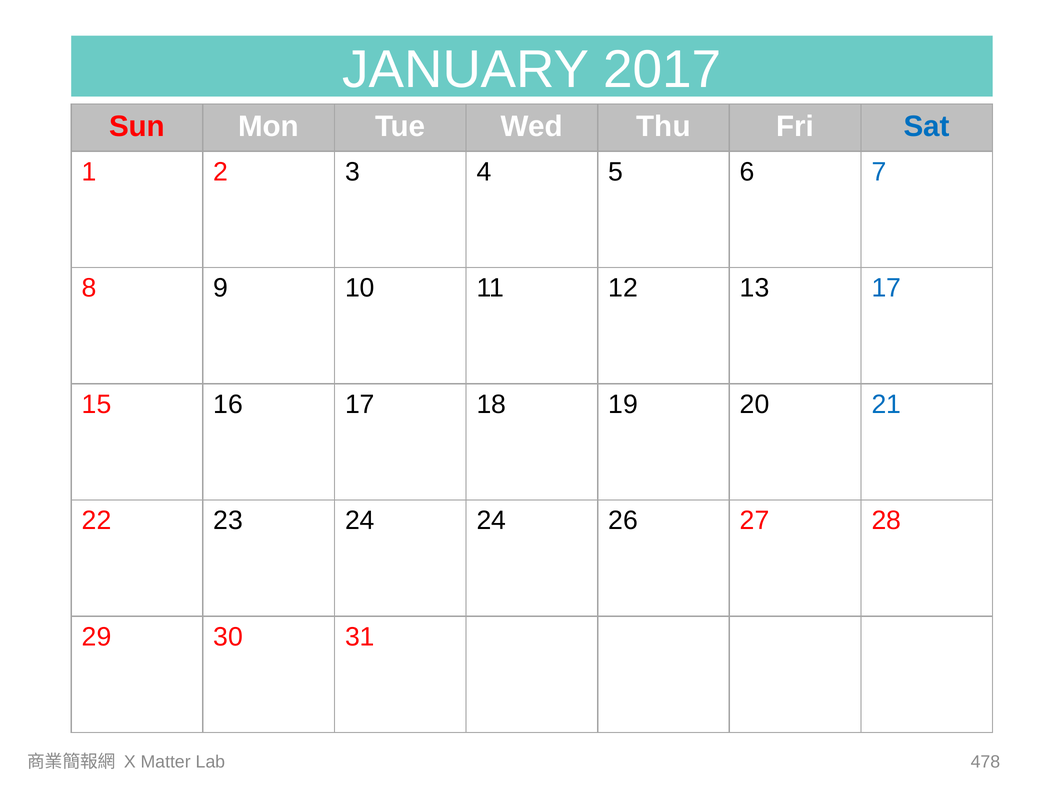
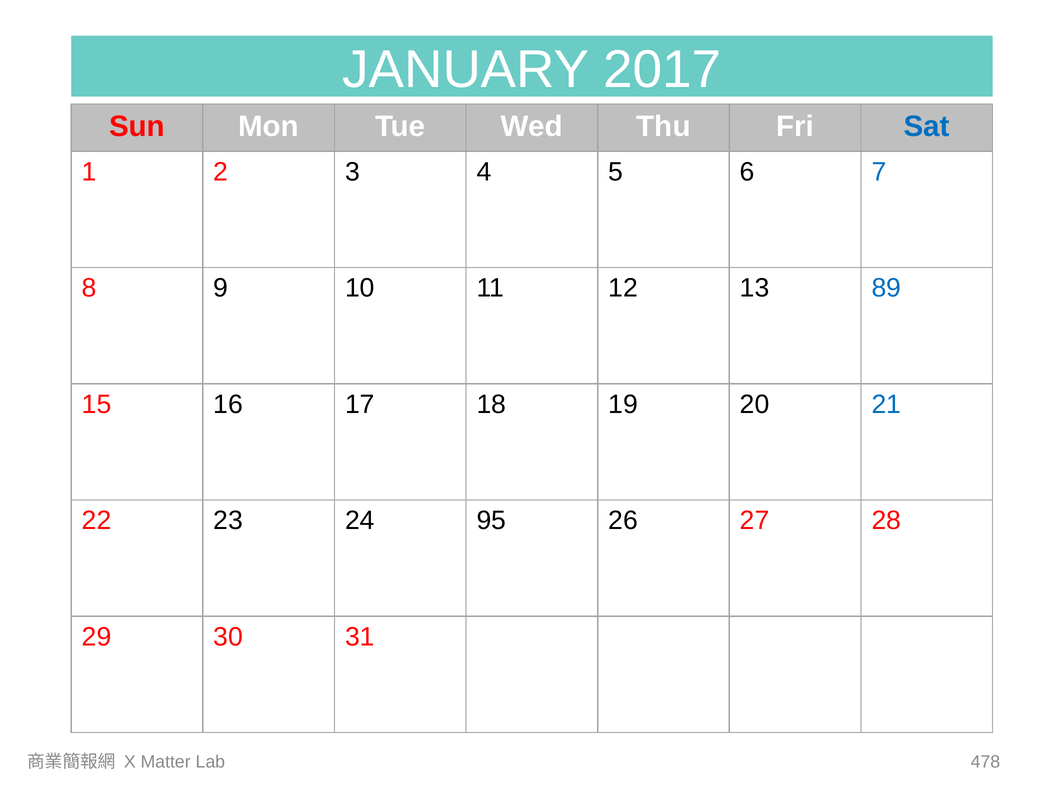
13 17: 17 -> 89 (886, 288)
24 24: 24 -> 95 (491, 521)
